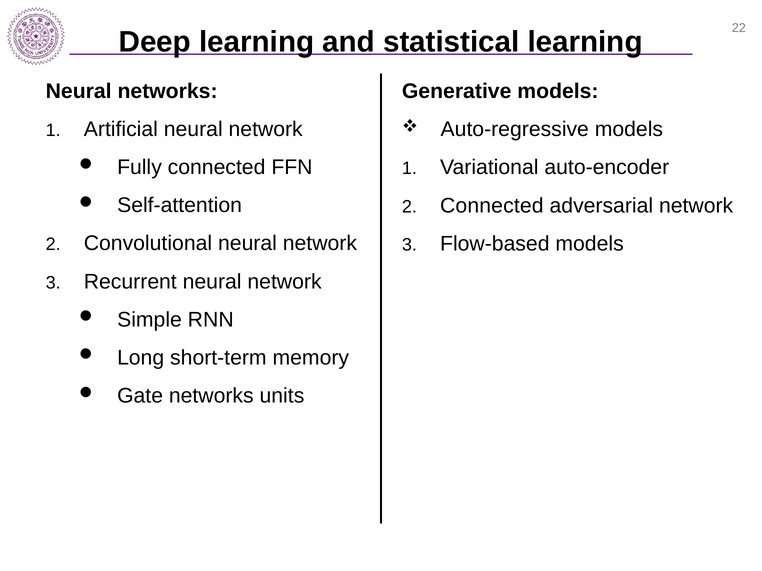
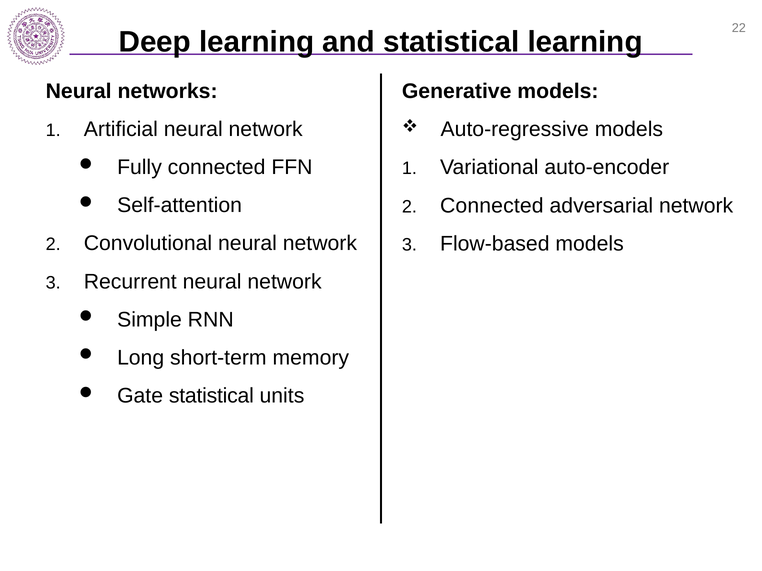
Gate networks: networks -> statistical (211, 396)
